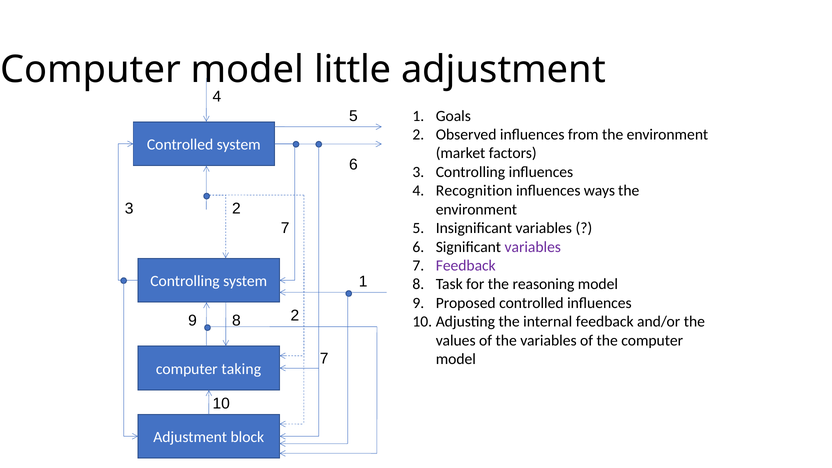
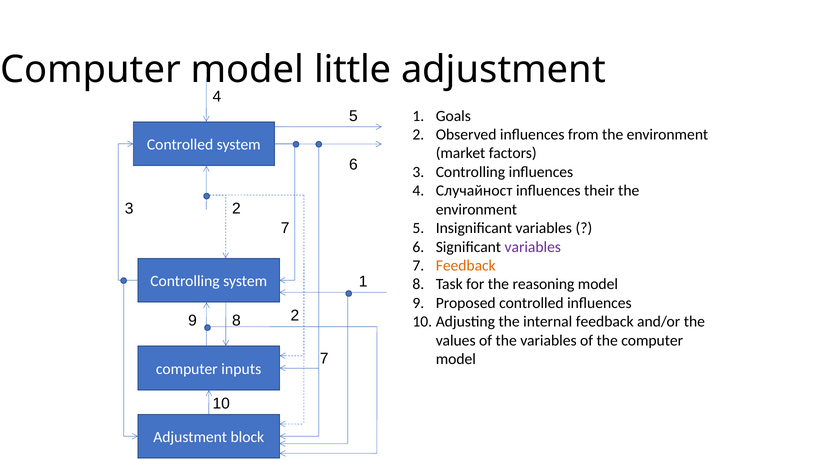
Recognition: Recognition -> Случайност (474, 191)
ways: ways -> their (599, 191)
Feedback colour: purple -> orange (466, 266)
taking: taking -> inputs (241, 369)
